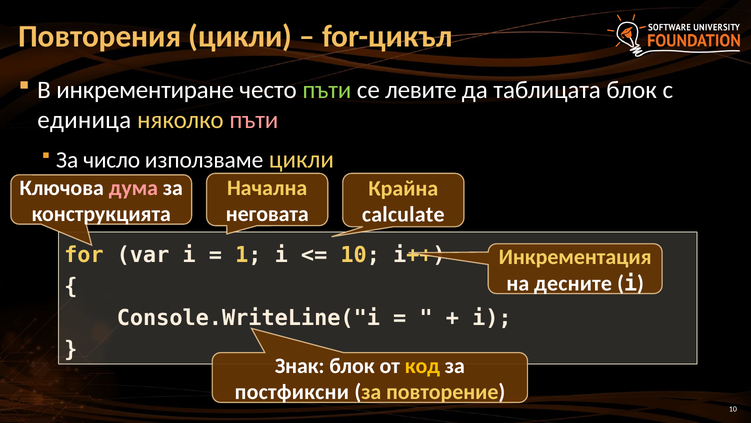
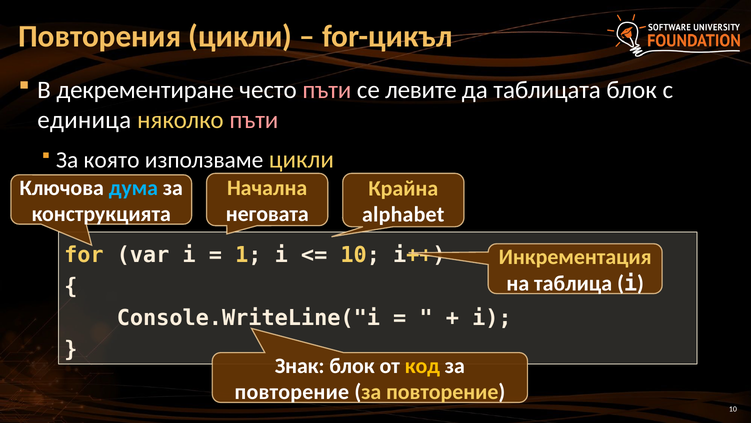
инкрементиране: инкрементиране -> декрементиране (145, 90)
пъти colour: light green -> pink (327, 90)
число: число -> която (112, 160)
дума colour: pink -> light blue (133, 188)
calculate: calculate -> alphabet (403, 214)
десните: десните -> таблица (573, 283)
постфиксни: постфиксни -> повторение (292, 392)
